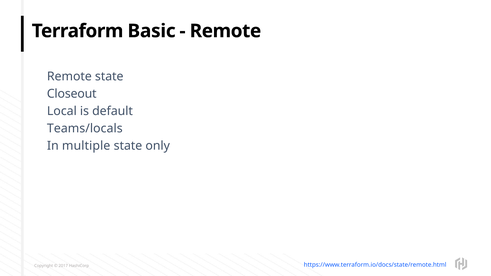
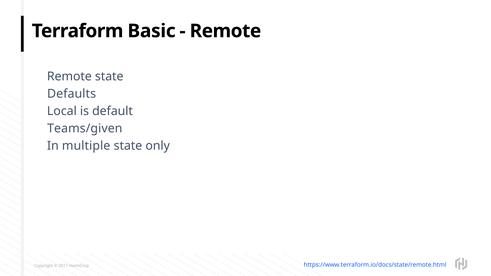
Closeout: Closeout -> Defaults (72, 94)
Teams/locals: Teams/locals -> Teams/given (85, 129)
